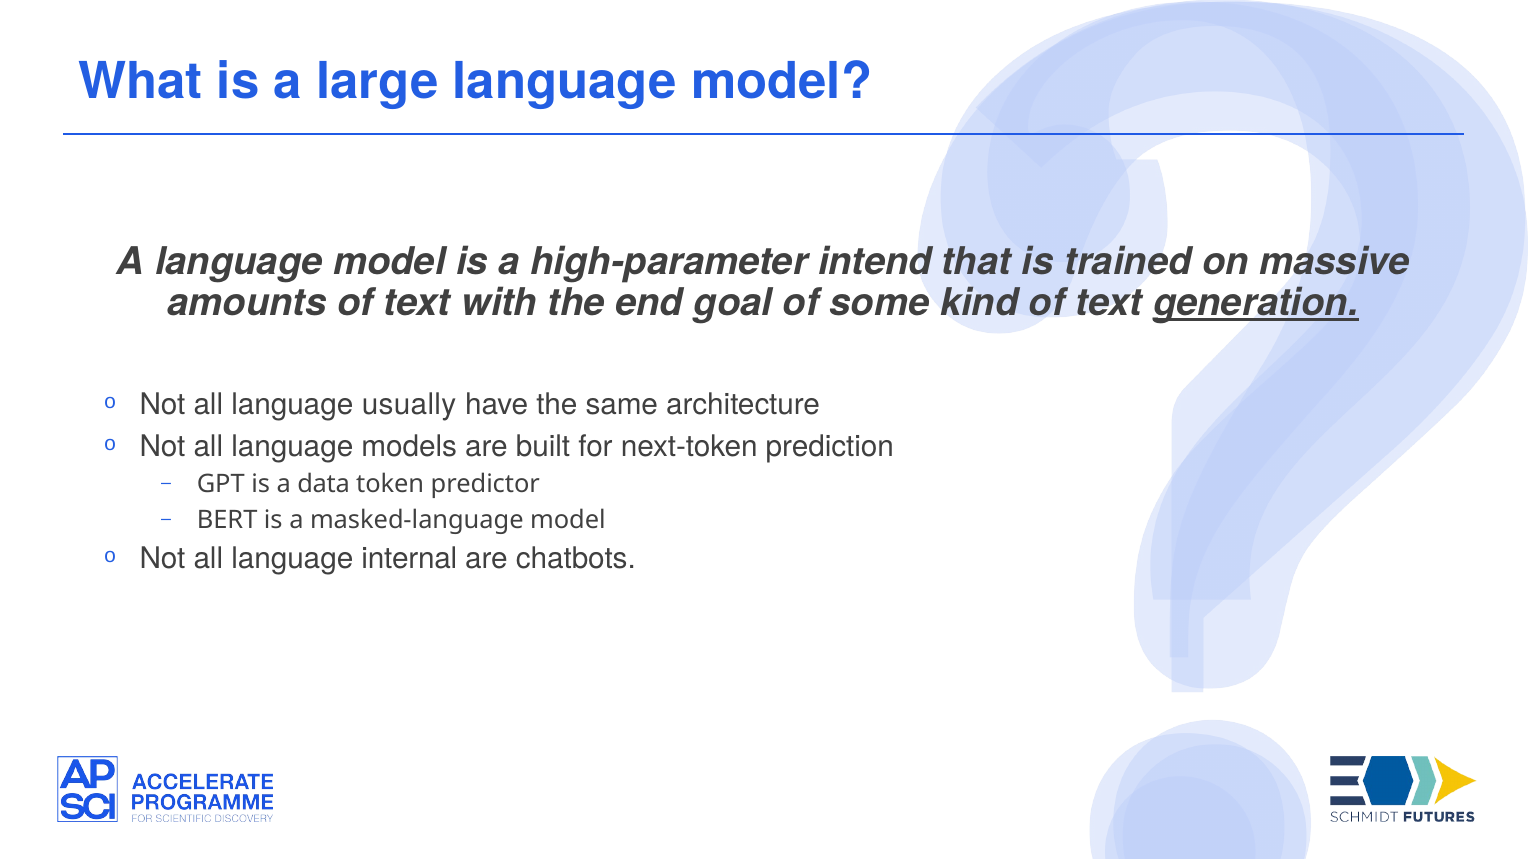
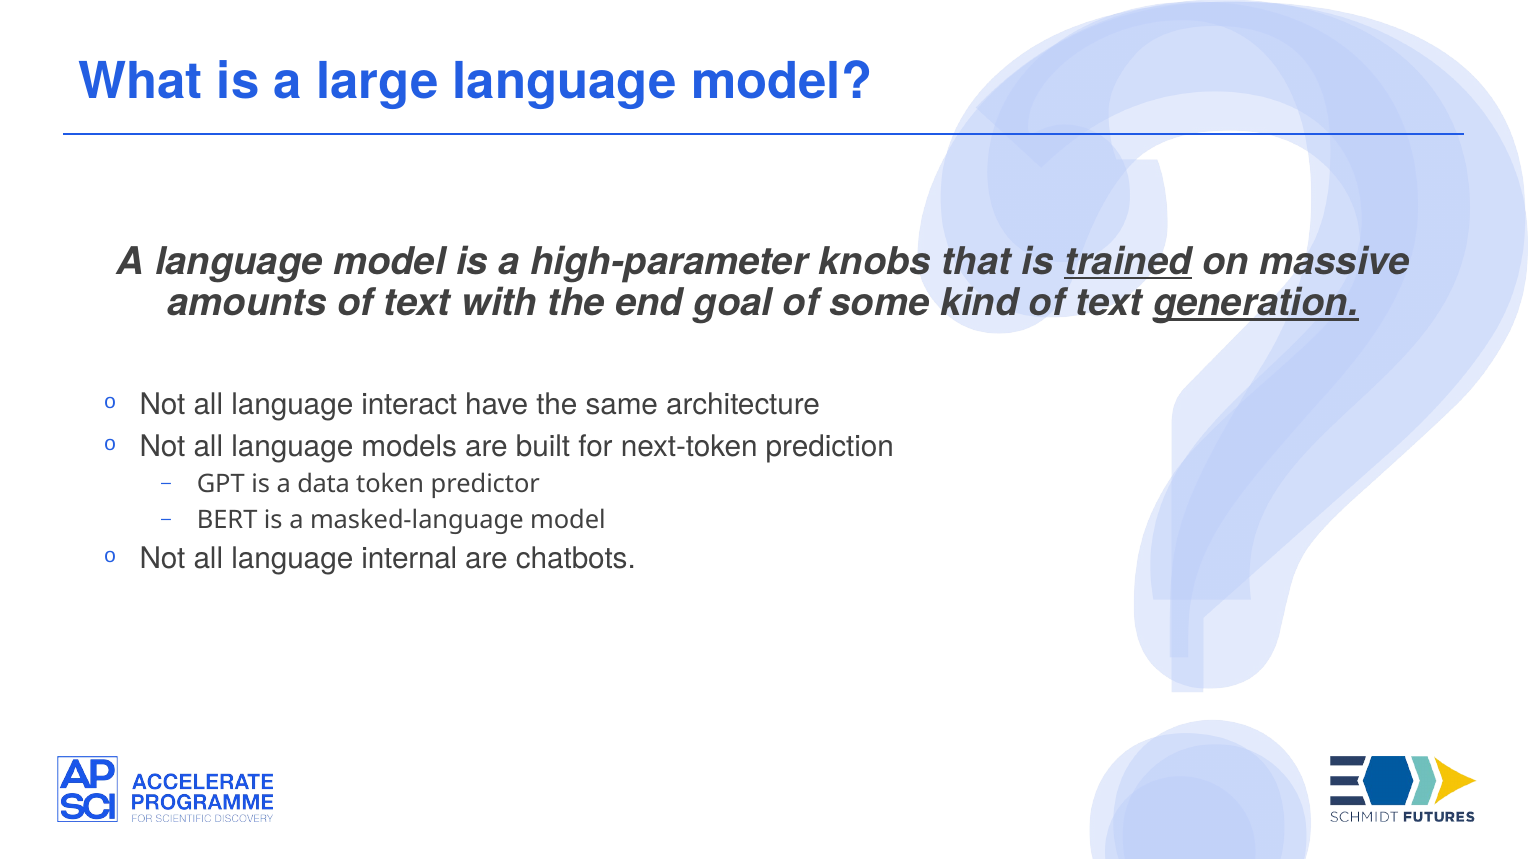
intend: intend -> knobs (875, 262)
trained underline: none -> present (1128, 262)
usually: usually -> interact (409, 405)
